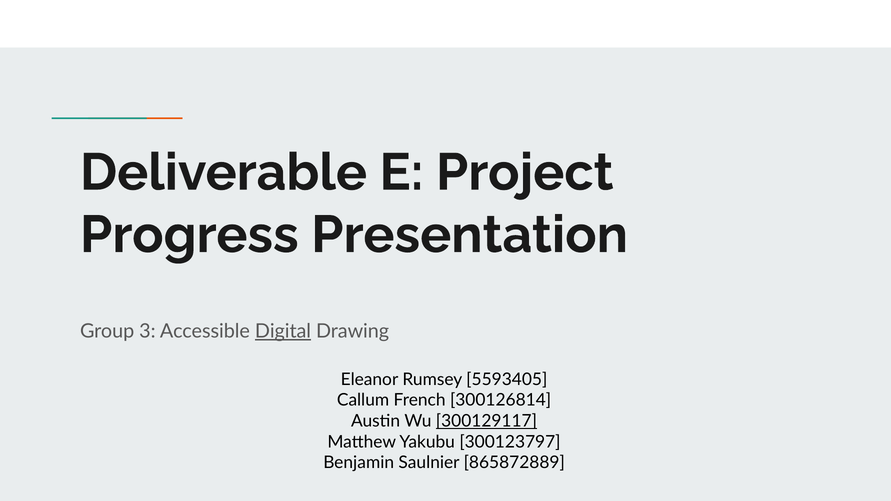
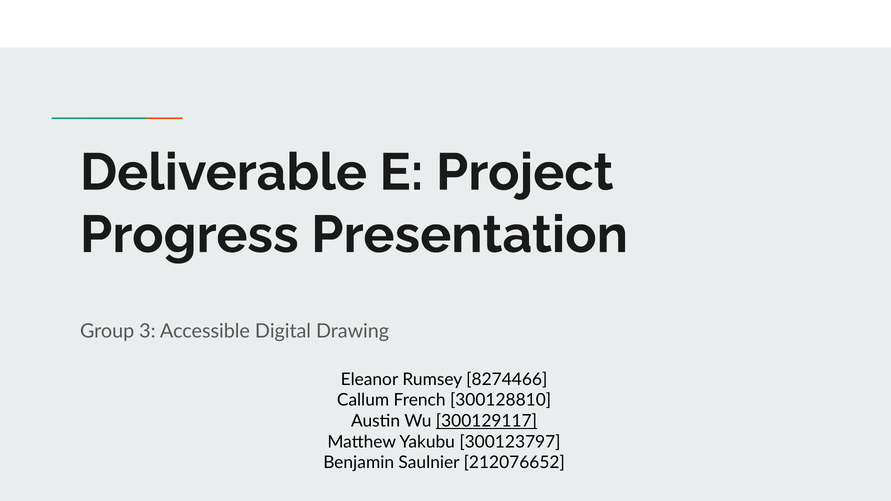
Digital underline: present -> none (283, 331)
5593405: 5593405 -> 8274466 (507, 380)
300126814: 300126814 -> 300128810 (501, 400)
865872889: 865872889 -> 212076652 (514, 463)
